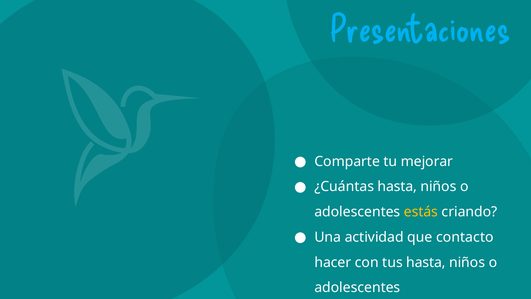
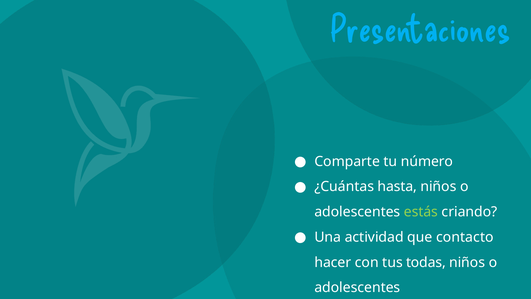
mejorar: mejorar -> número (427, 161)
estás colour: yellow -> light green (421, 212)
tus hasta: hasta -> todas (426, 262)
